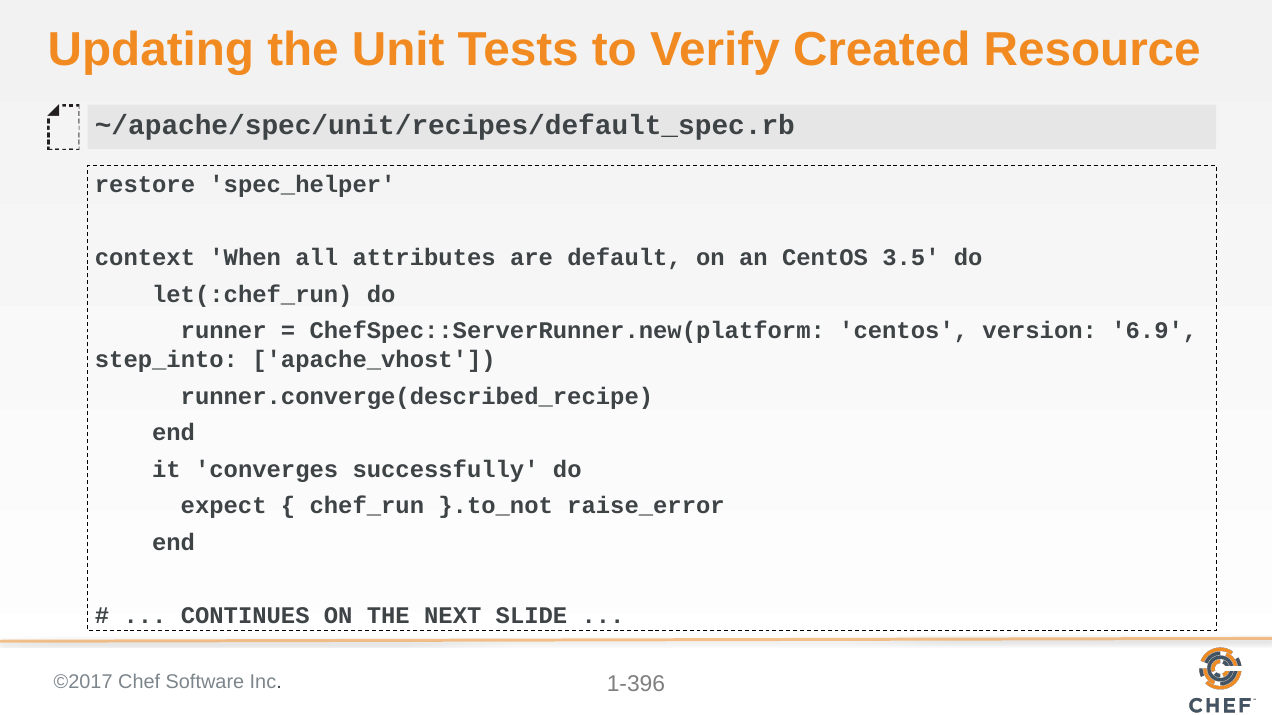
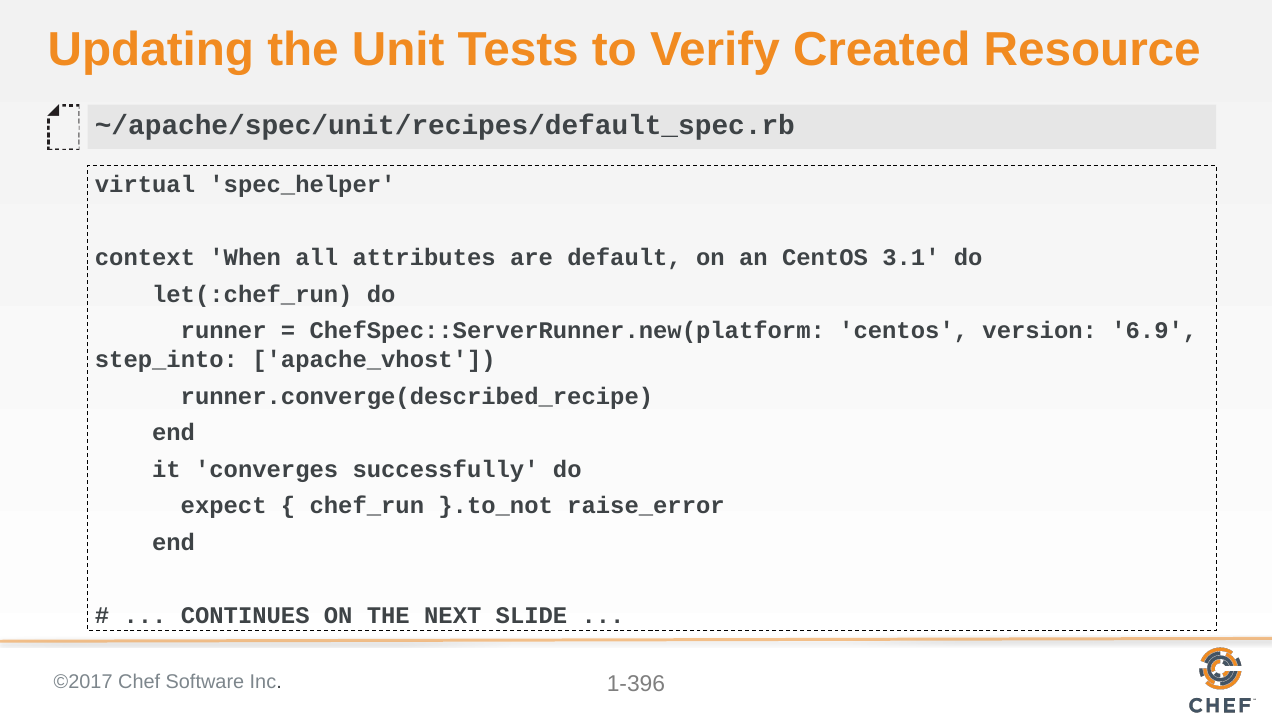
restore: restore -> virtual (145, 185)
3.5: 3.5 -> 3.1 (911, 258)
